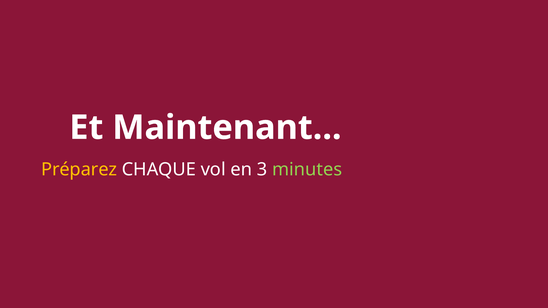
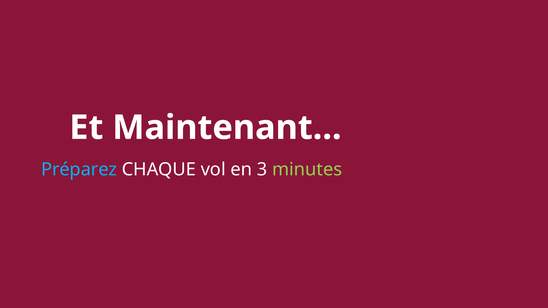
Préparez colour: yellow -> light blue (79, 170)
